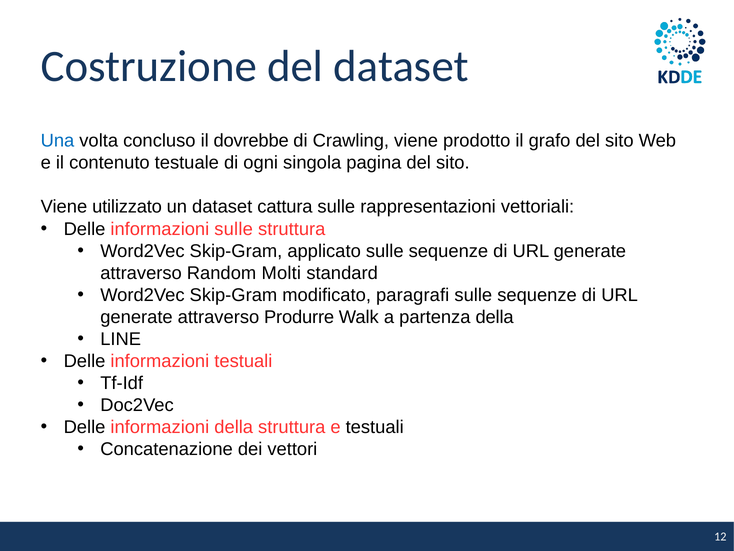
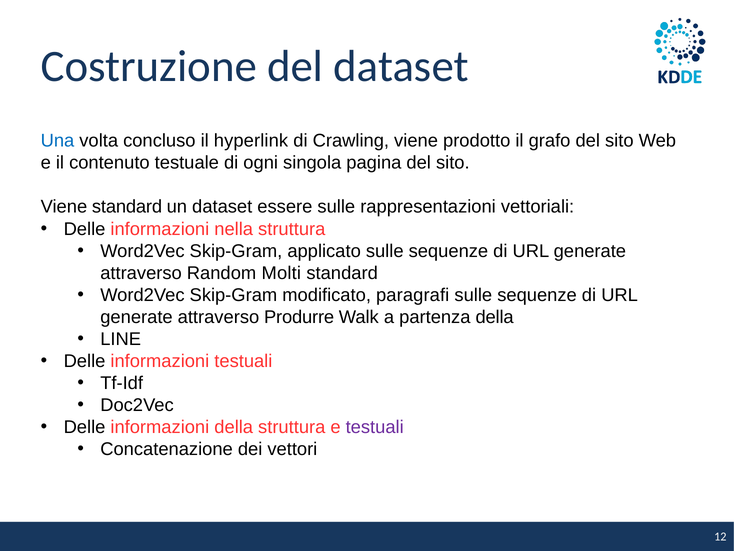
dovrebbe: dovrebbe -> hyperlink (251, 141)
Viene utilizzato: utilizzato -> standard (127, 207)
cattura: cattura -> essere (285, 207)
informazioni sulle: sulle -> nella (234, 229)
testuali colour: black -> purple (375, 427)
